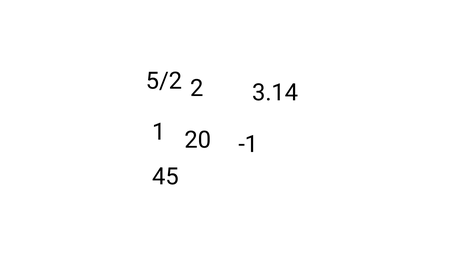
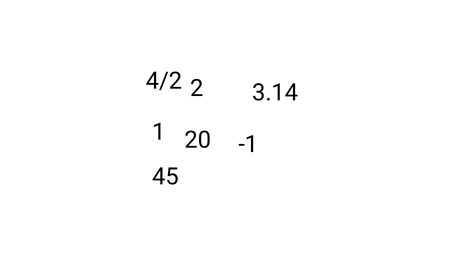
5/2: 5/2 -> 4/2 (164, 81)
